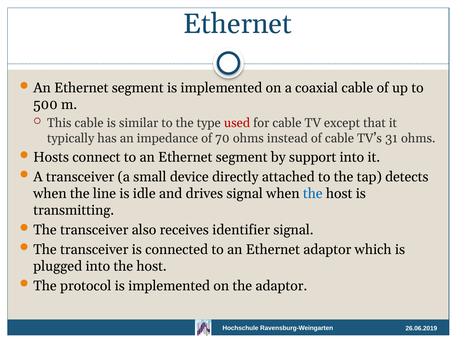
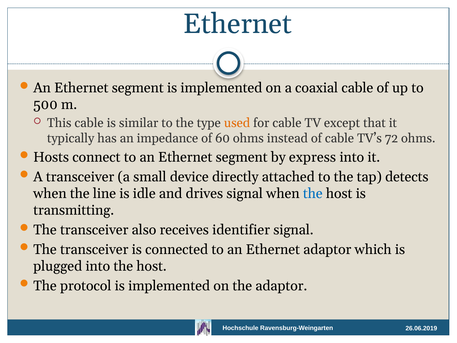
used colour: red -> orange (237, 123)
70: 70 -> 60 (223, 138)
31: 31 -> 72 (392, 138)
support: support -> express (312, 157)
